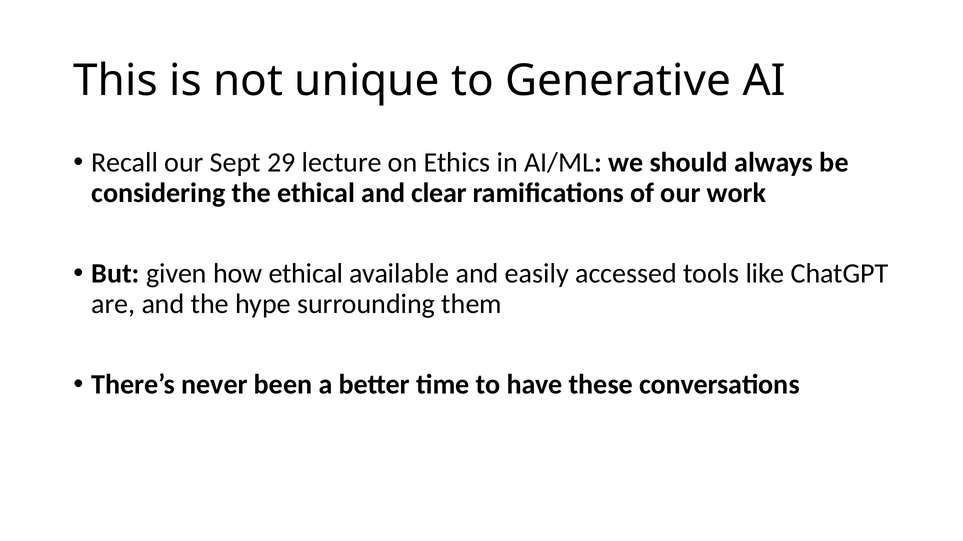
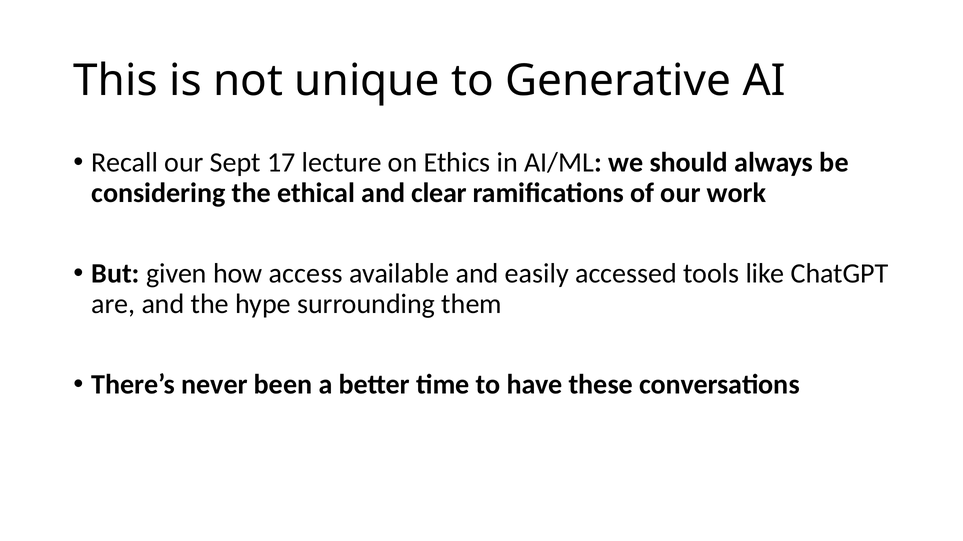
29: 29 -> 17 (281, 163)
how ethical: ethical -> access (306, 274)
